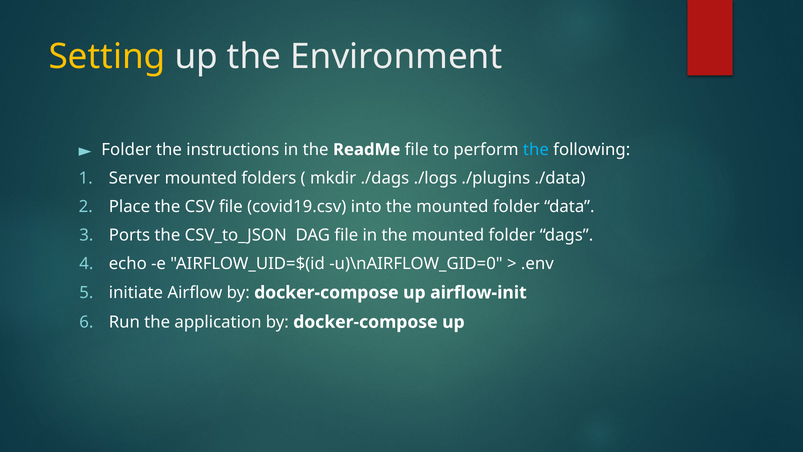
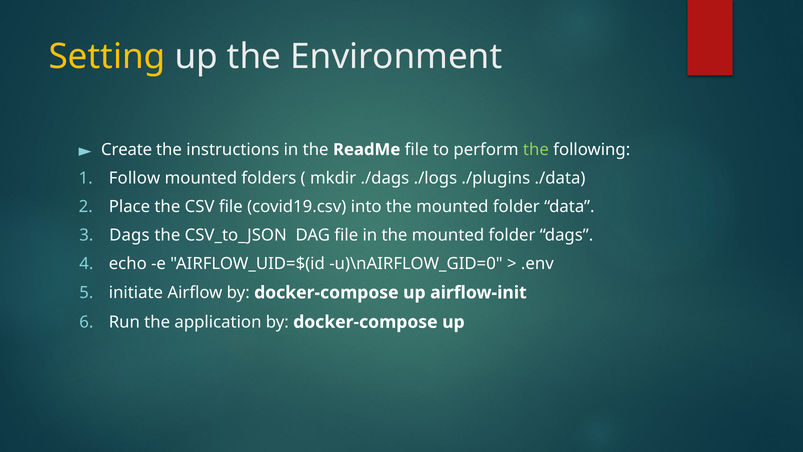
Folder: Folder -> Create (127, 149)
the colour: light blue -> light green (536, 149)
Server: Server -> Follow (134, 178)
Ports: Ports -> Dags (129, 235)
